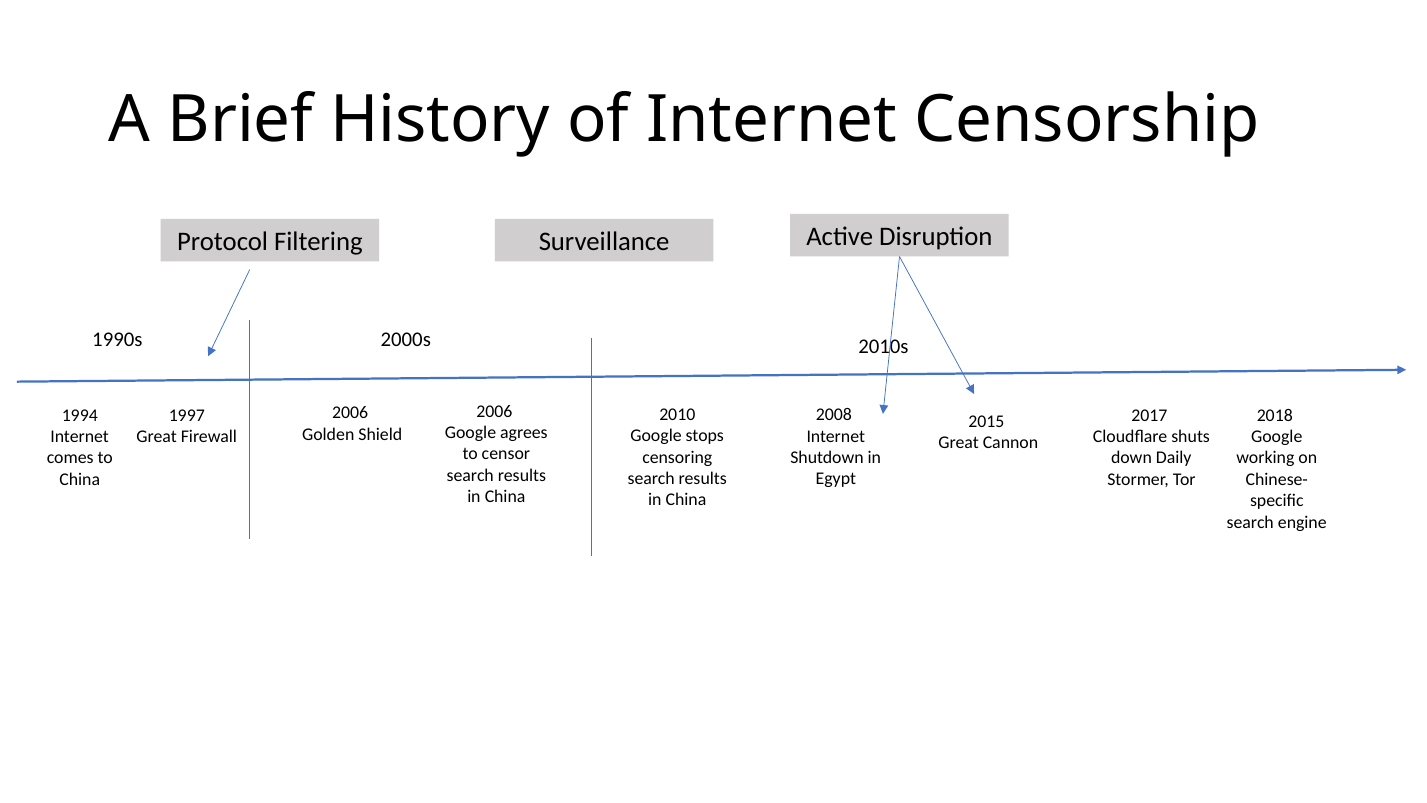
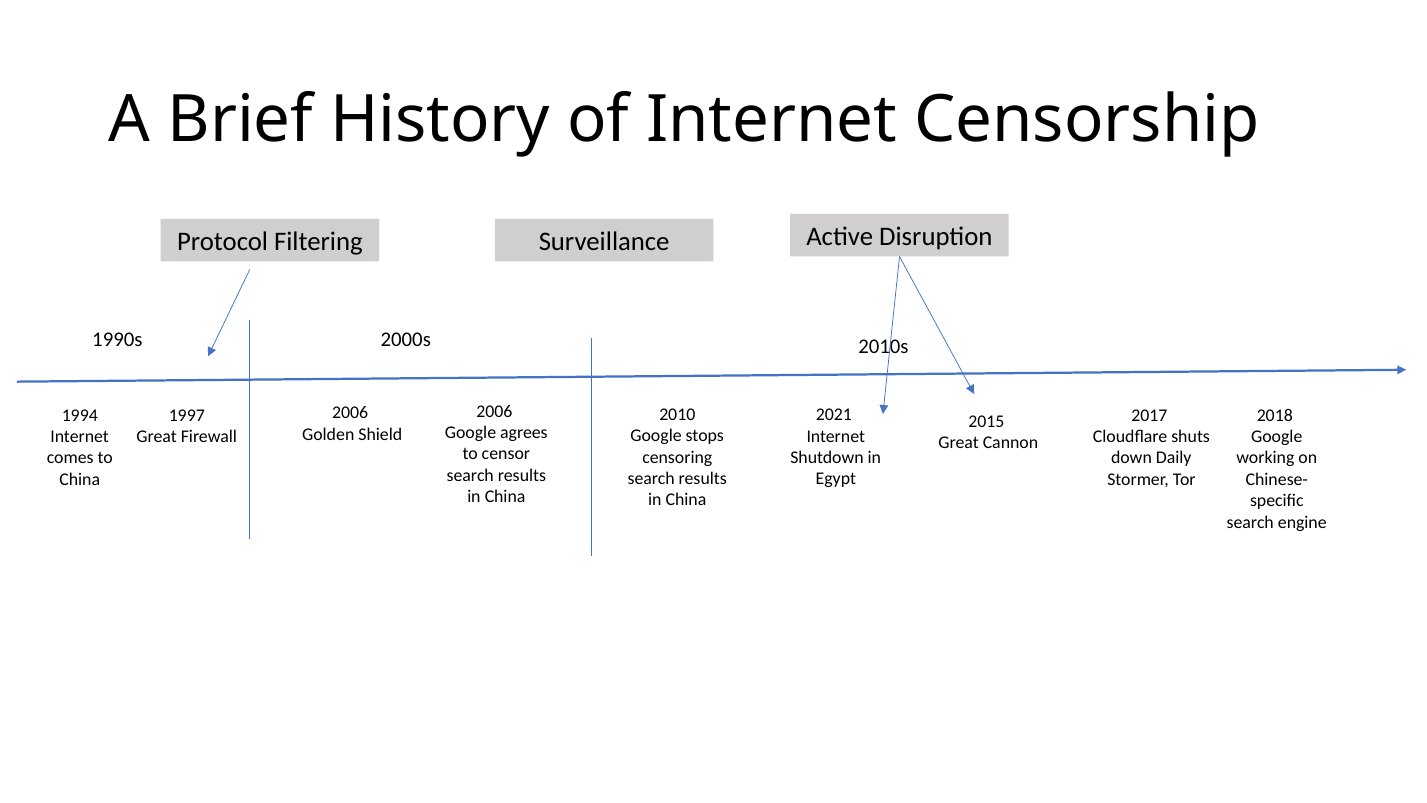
2008: 2008 -> 2021 (834, 415)
